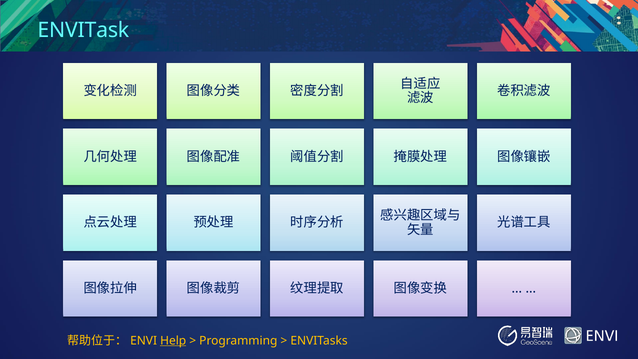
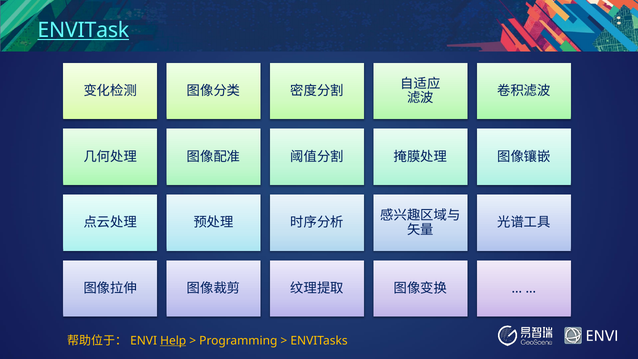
ENVITask underline: none -> present (83, 30)
